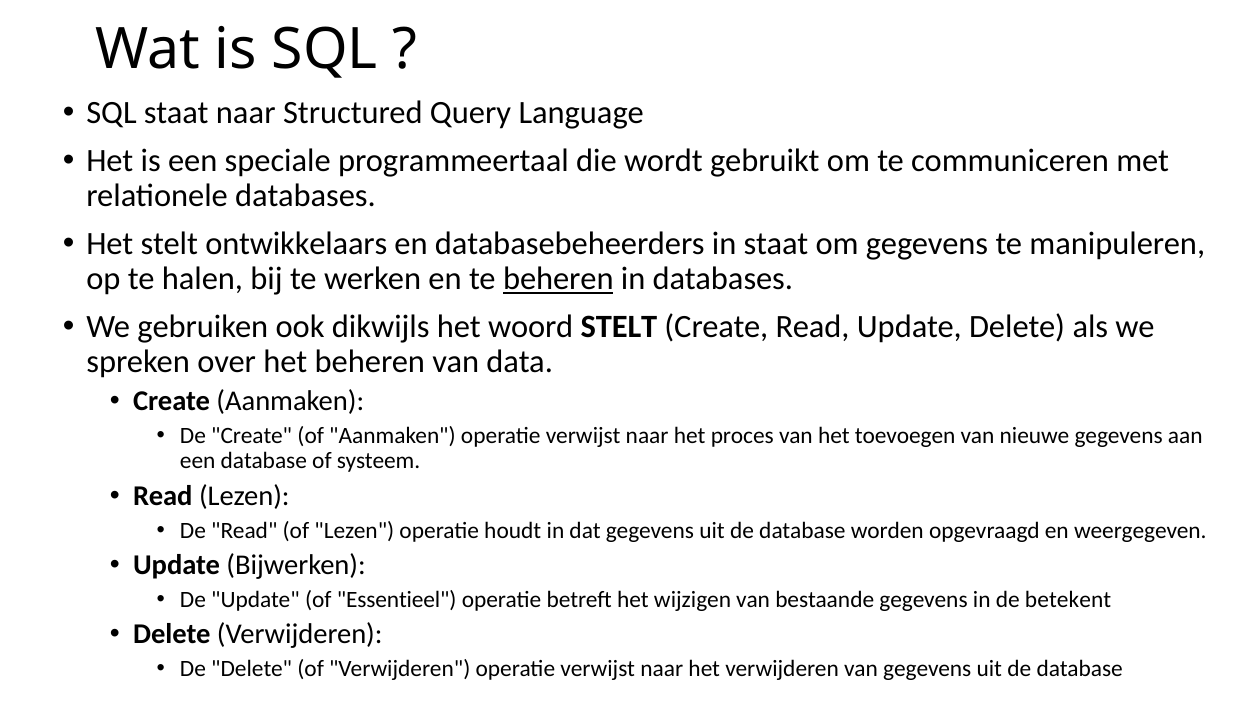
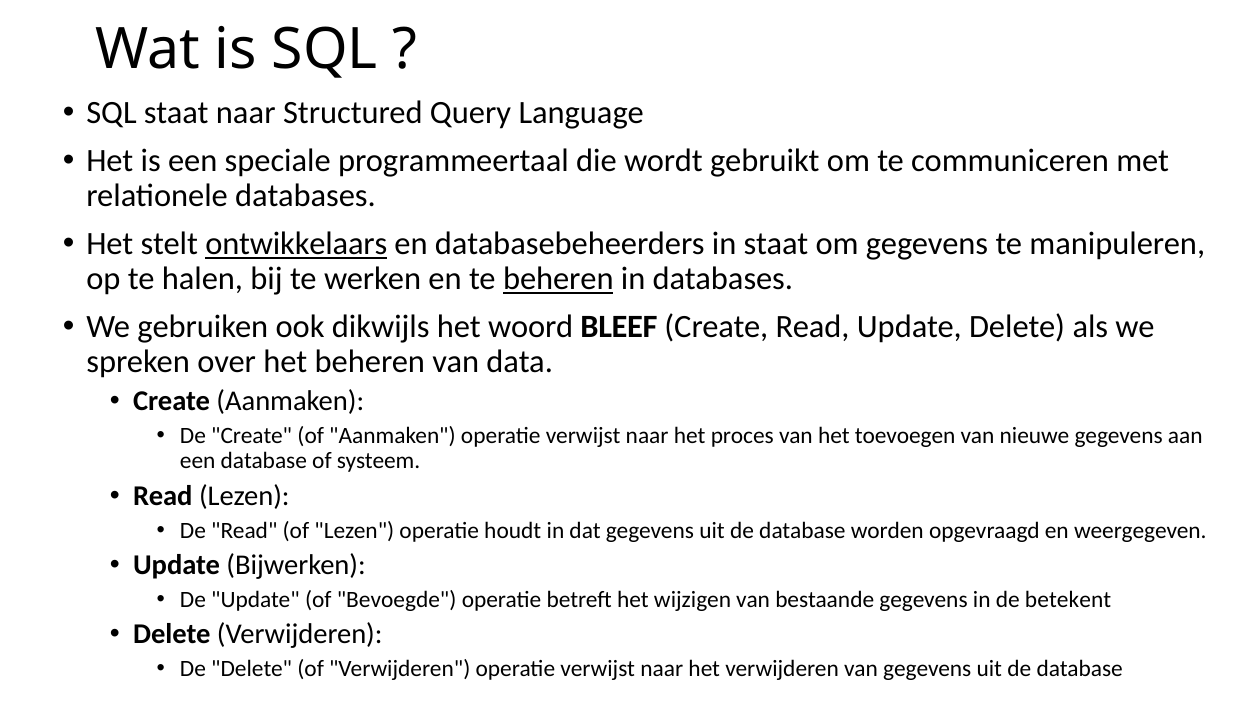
ontwikkelaars underline: none -> present (296, 244)
woord STELT: STELT -> BLEEF (619, 327)
Essentieel: Essentieel -> Bevoegde (397, 600)
